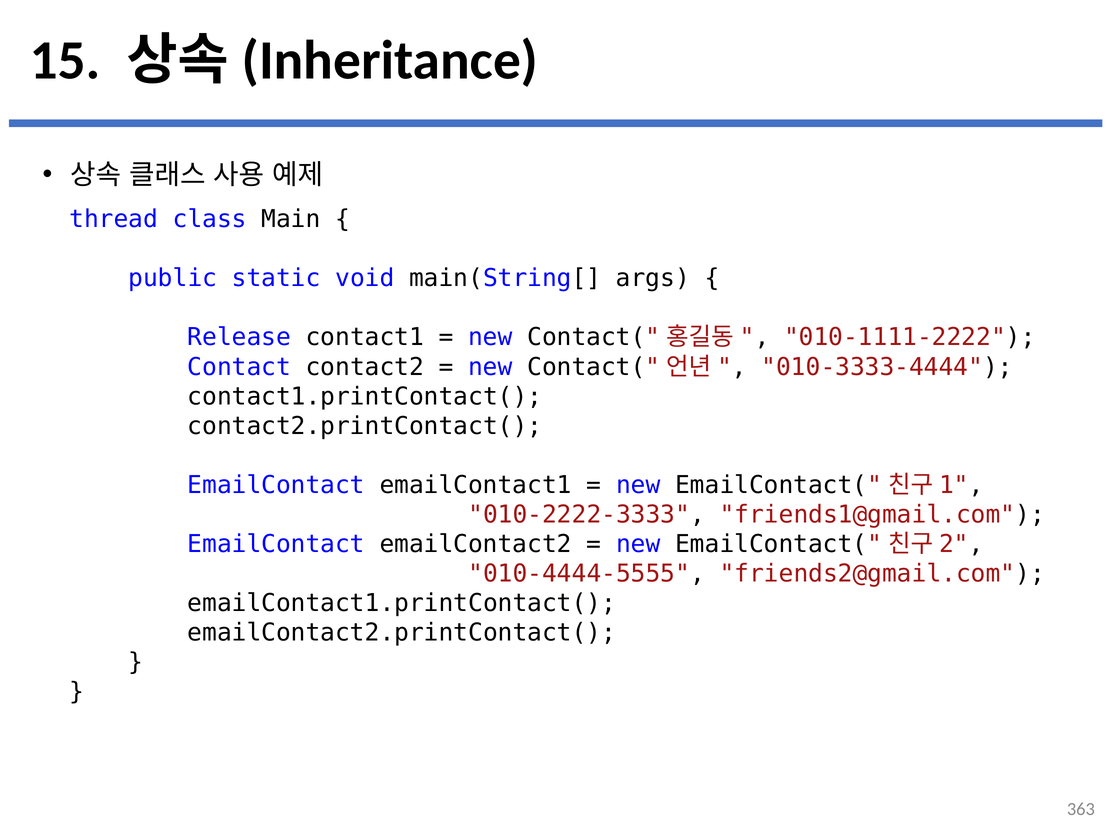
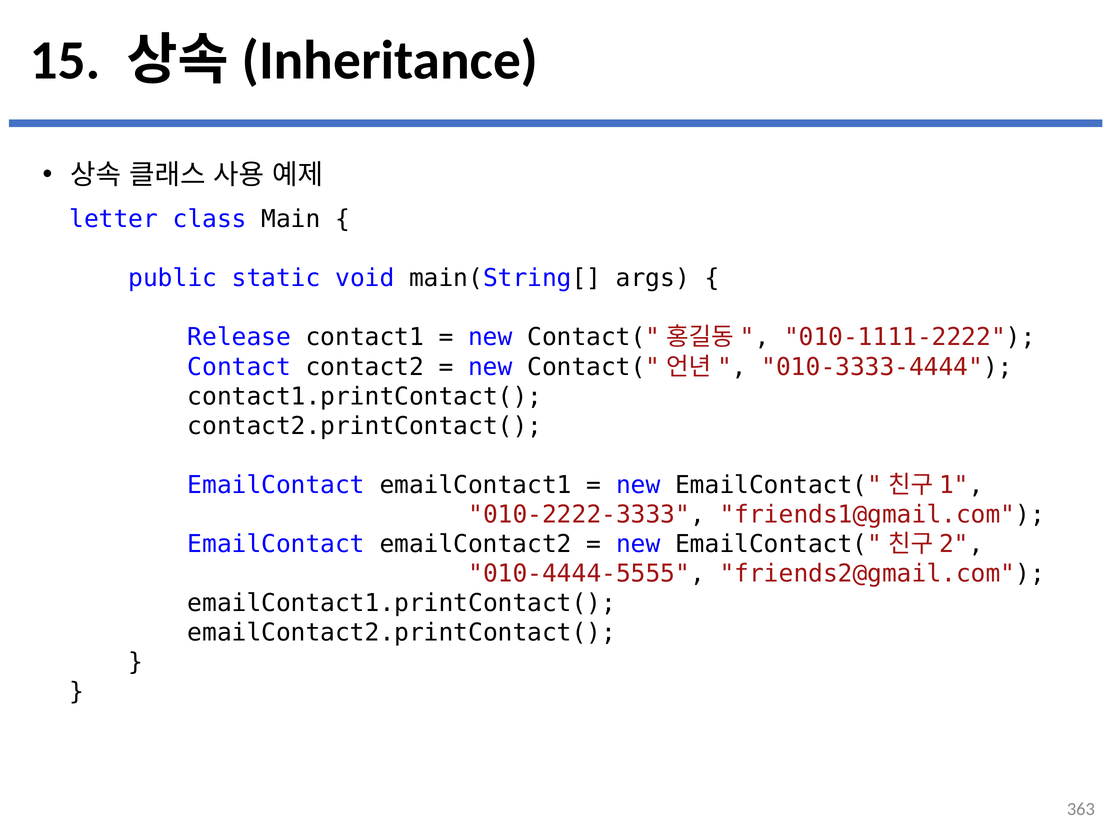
thread: thread -> letter (114, 219)
